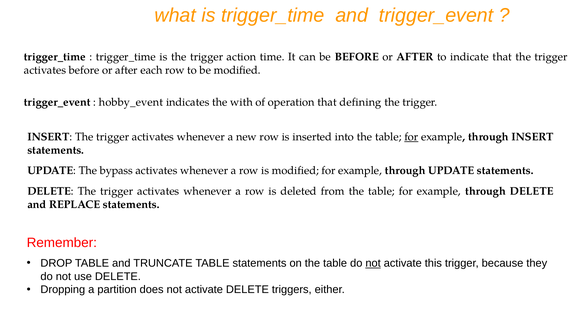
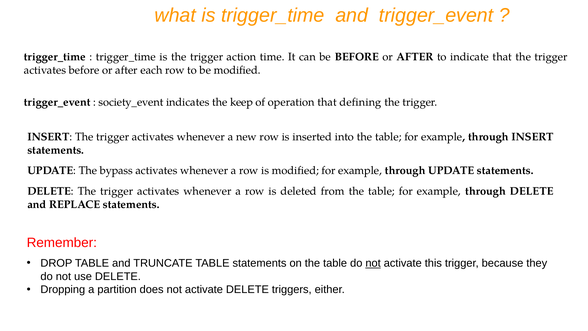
hobby_event: hobby_event -> society_event (131, 102)
with: with -> keep (242, 102)
for underline: present -> none (411, 137)
